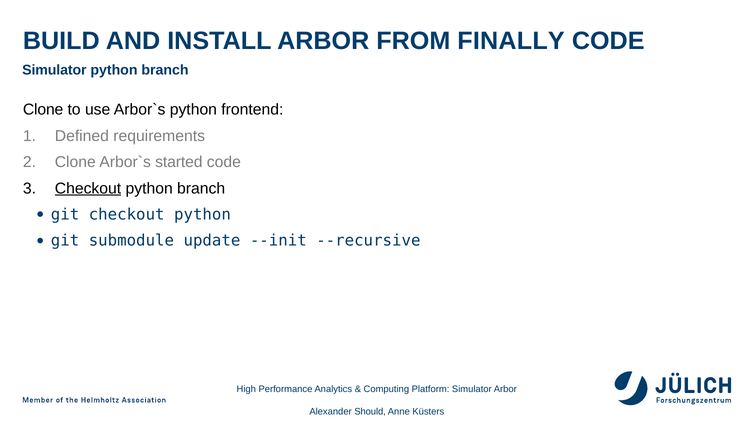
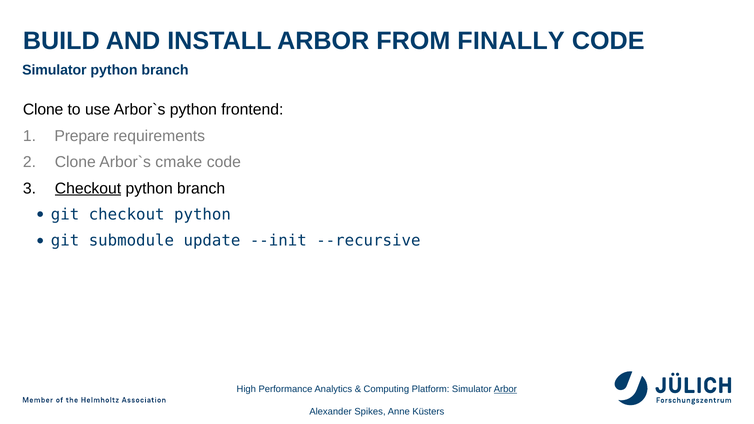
Defined: Defined -> Prepare (82, 136)
started: started -> cmake (179, 162)
Arbor underline: none -> present (505, 389)
Should: Should -> Spikes (370, 412)
